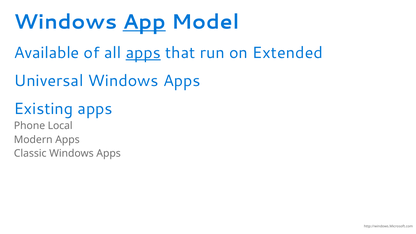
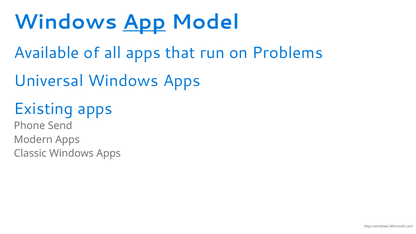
apps underline: present -> none (143, 53)
Extended: Extended -> Problems (288, 53)
Local: Local -> Send (60, 126)
